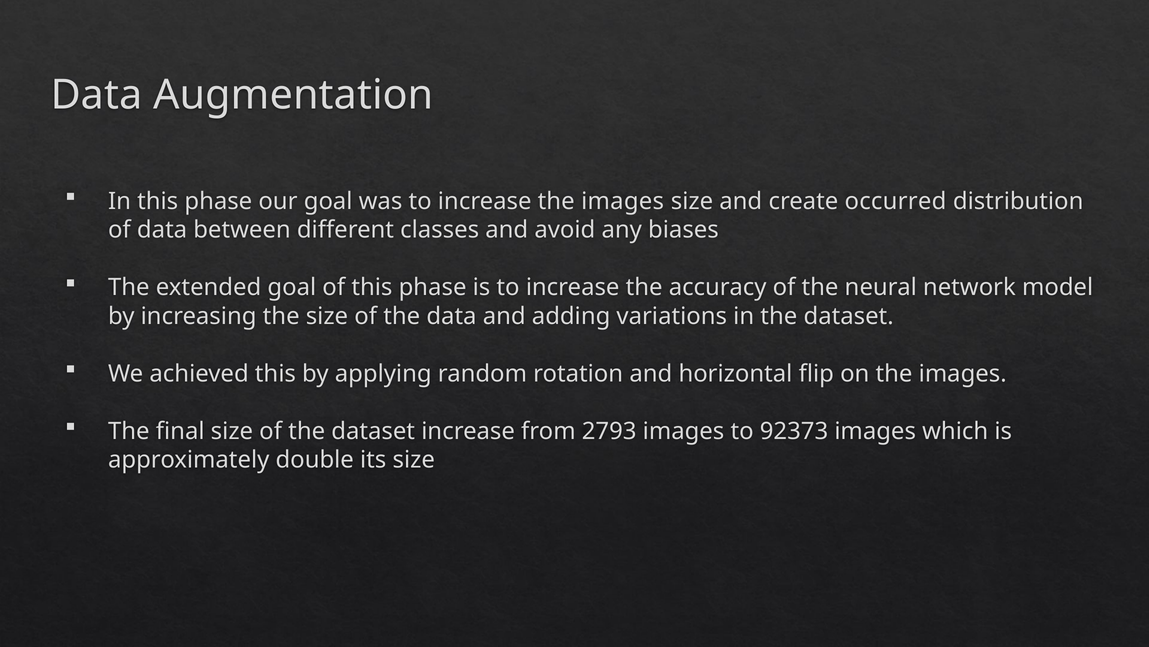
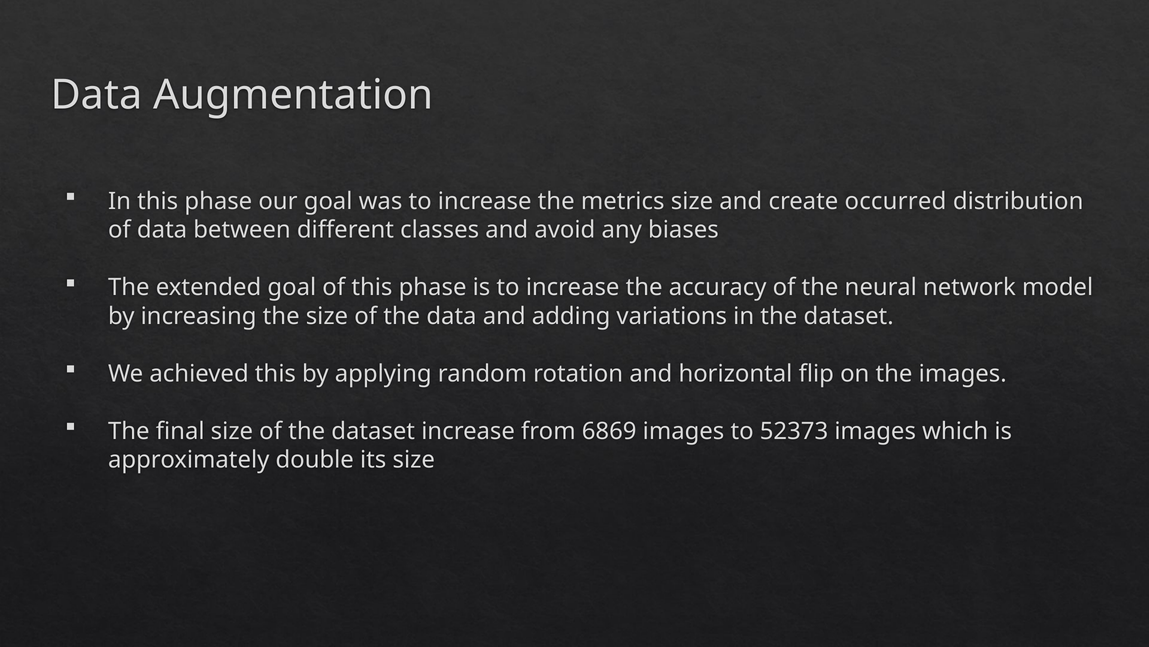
increase the images: images -> metrics (623, 201)
2793: 2793 -> 6869 (609, 431)
92373: 92373 -> 52373 (794, 431)
